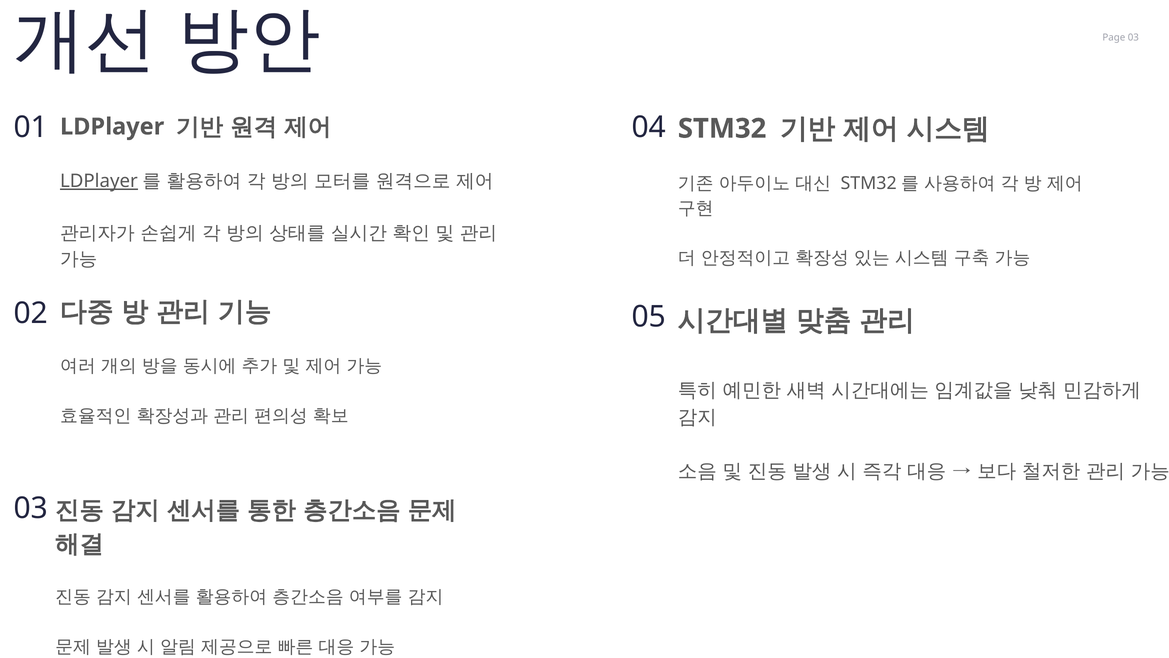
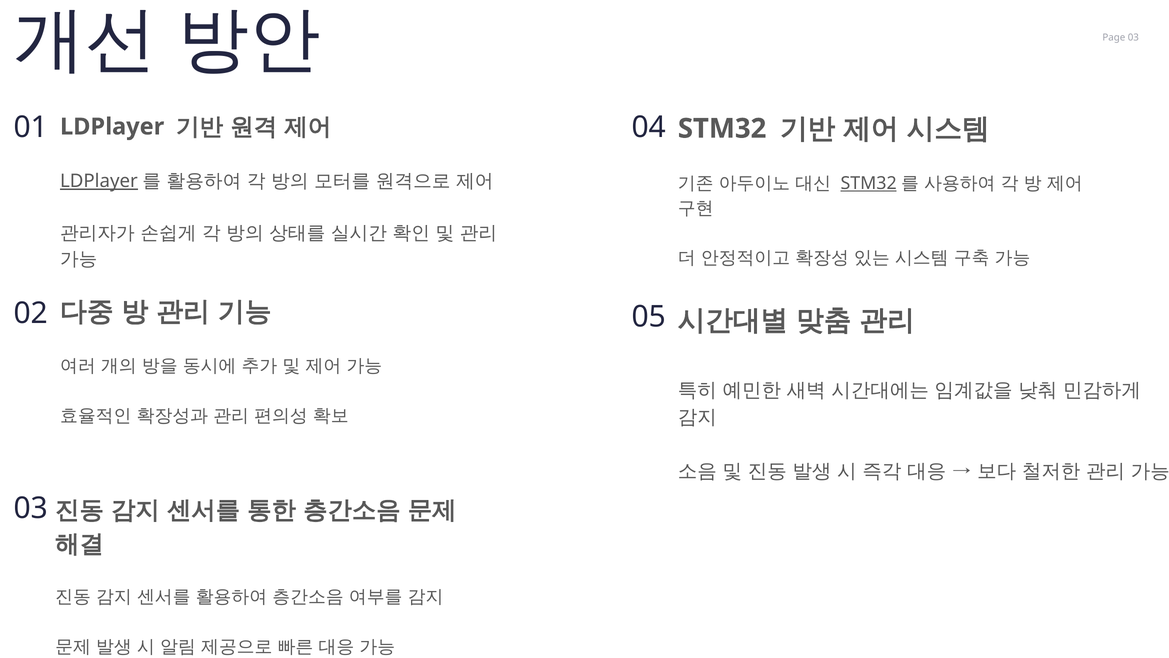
STM32 underline: none -> present (869, 183)
